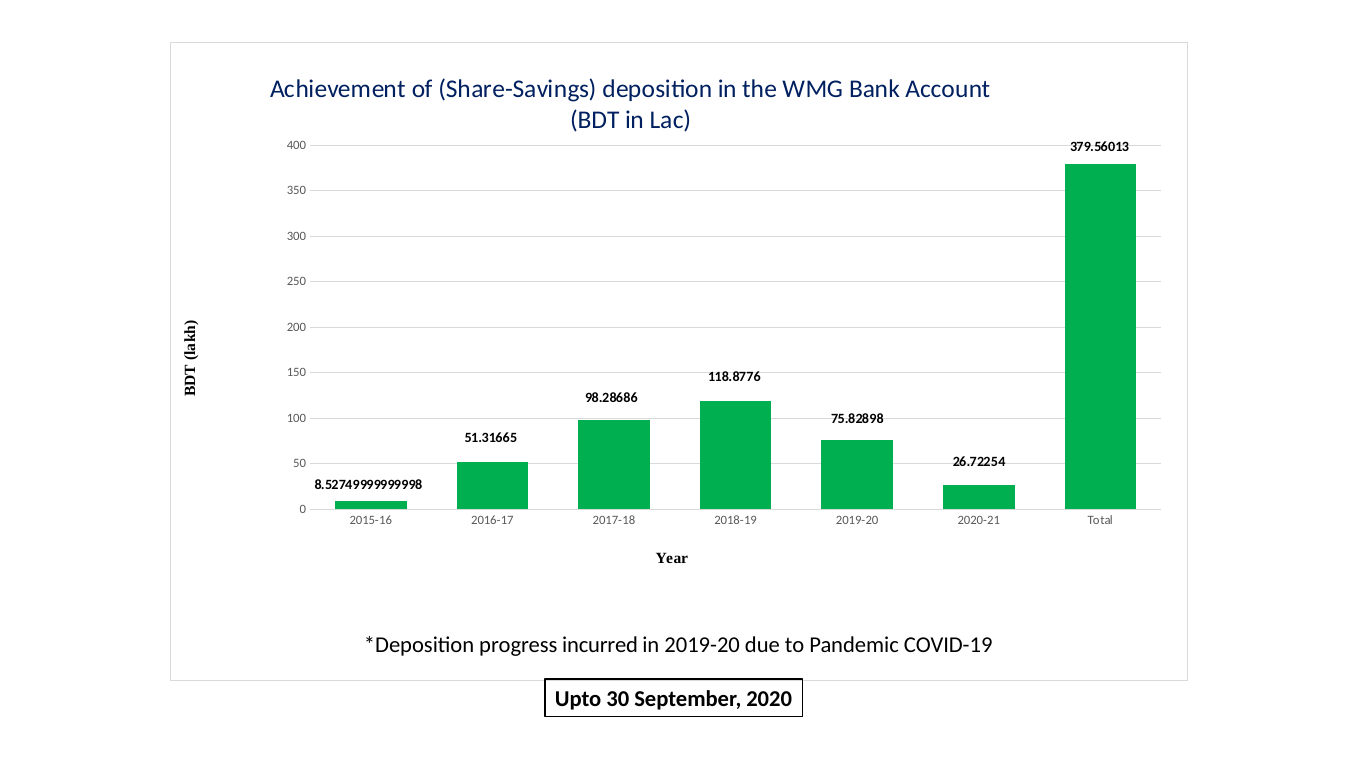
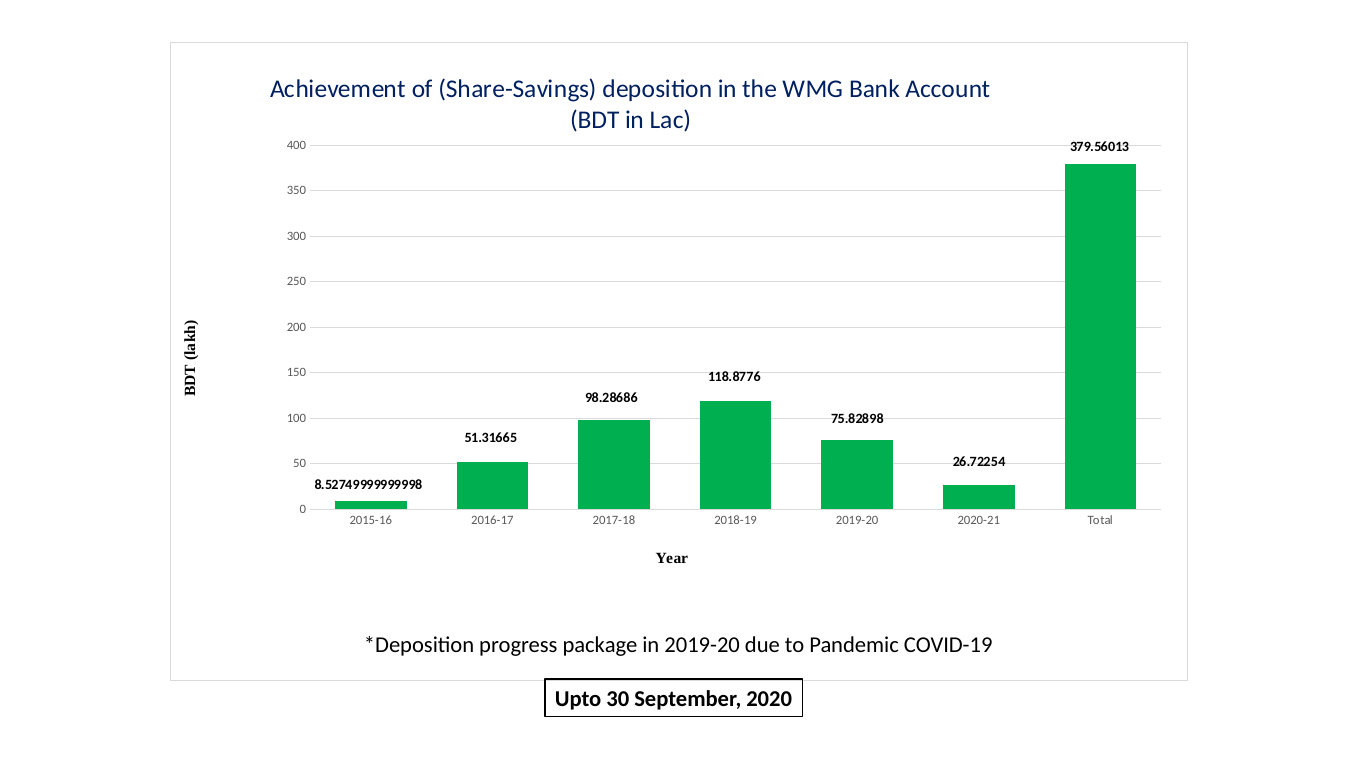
incurred: incurred -> package (600, 644)
